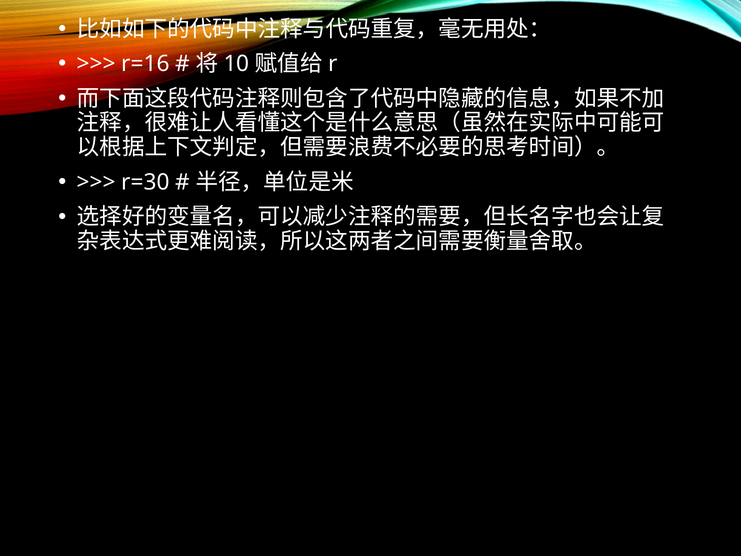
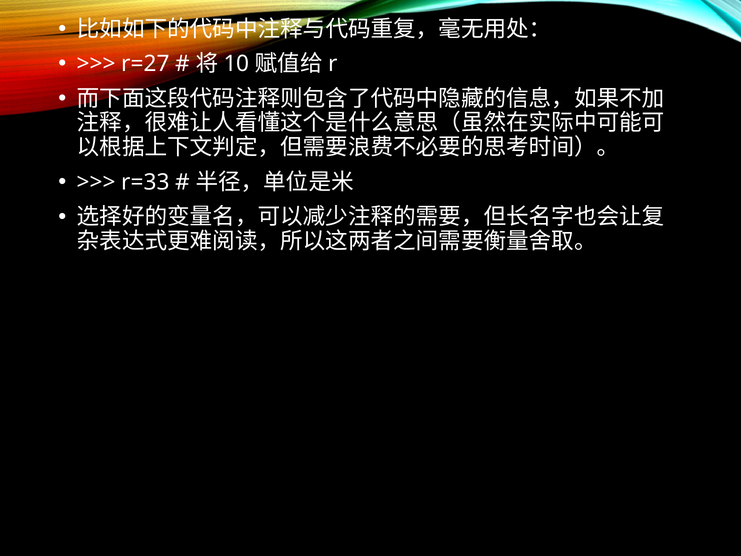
r=16: r=16 -> r=27 (145, 64)
r=30: r=30 -> r=33 (145, 182)
